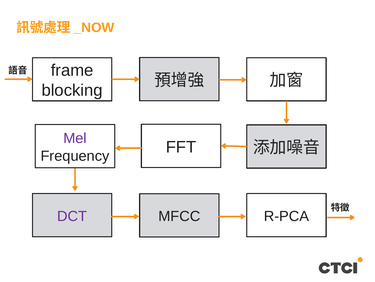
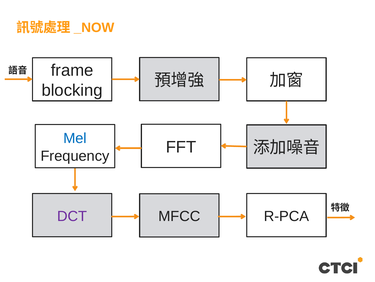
Mel colour: purple -> blue (75, 138)
